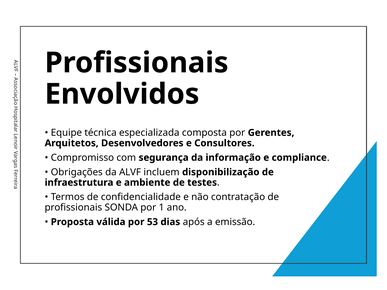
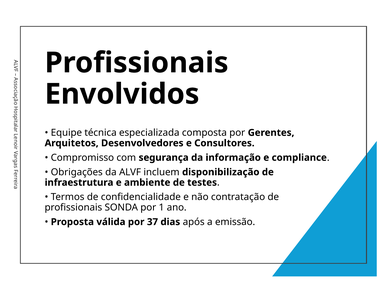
53: 53 -> 37 (152, 222)
